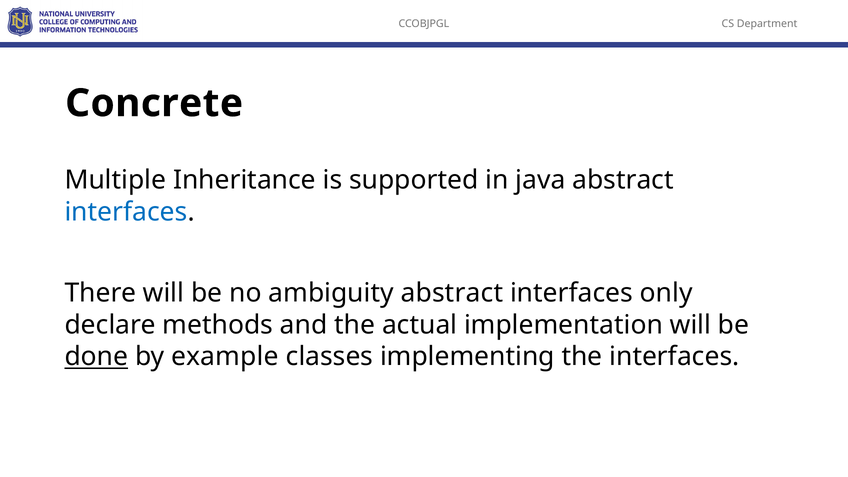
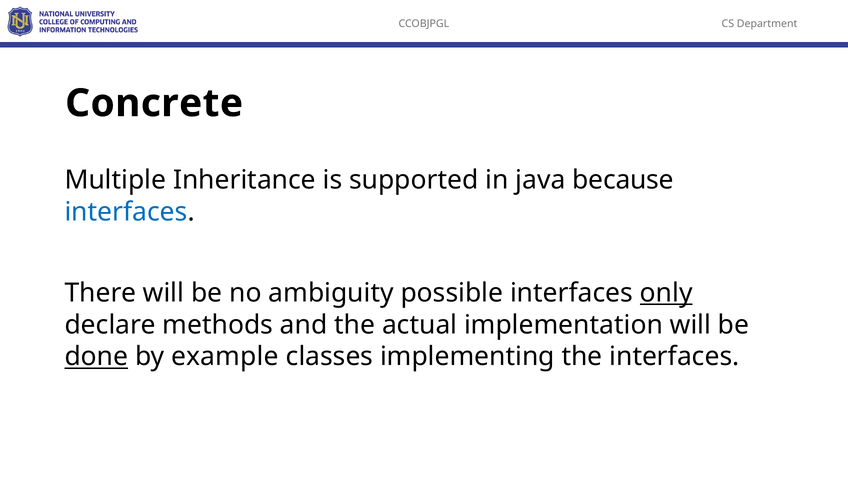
java abstract: abstract -> because (623, 180)
ambiguity abstract: abstract -> possible (452, 293)
only underline: none -> present (666, 293)
